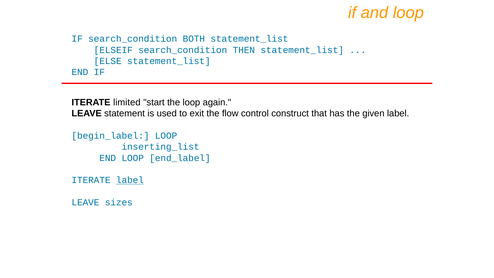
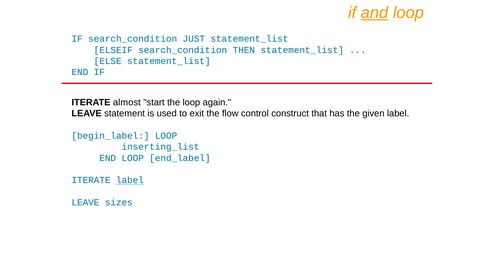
and underline: none -> present (374, 13)
BOTH: BOTH -> JUST (194, 39)
limited: limited -> almost (127, 102)
